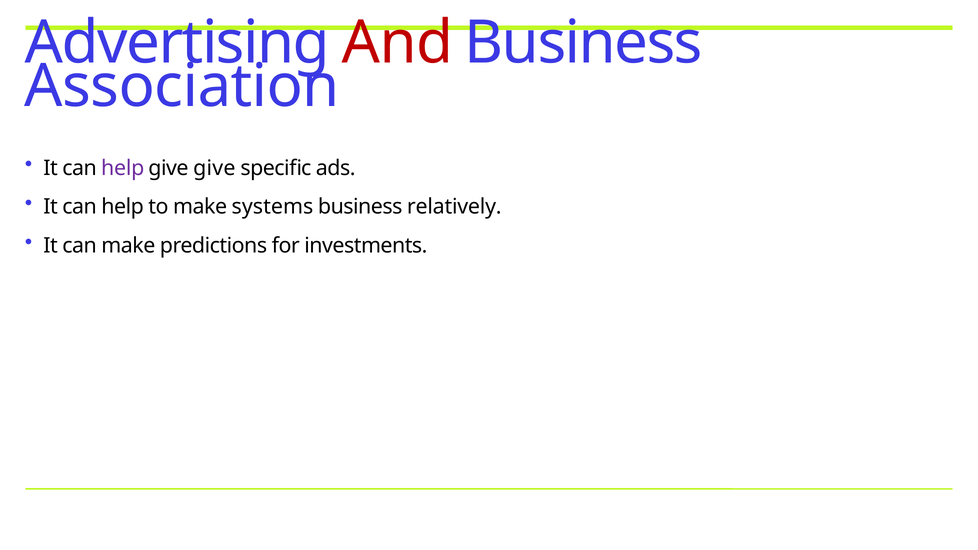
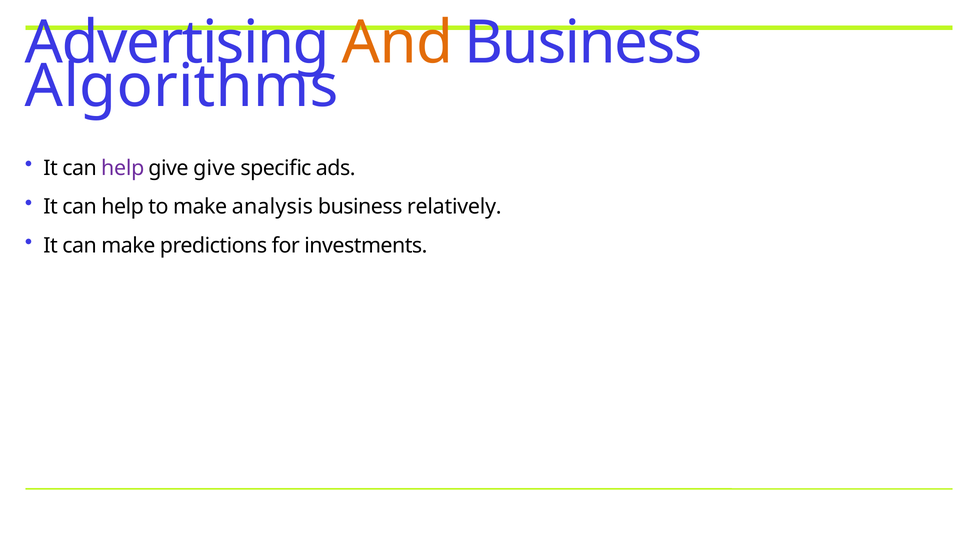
And colour: red -> orange (397, 43)
Association: Association -> Algorithms (182, 86)
systems: systems -> analysis (272, 207)
